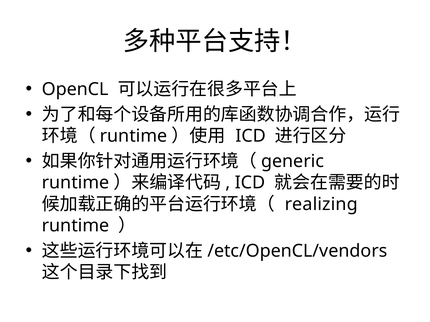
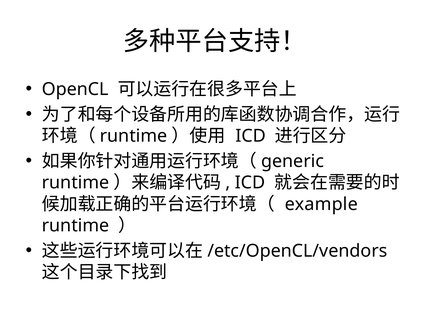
realizing: realizing -> example (321, 205)
